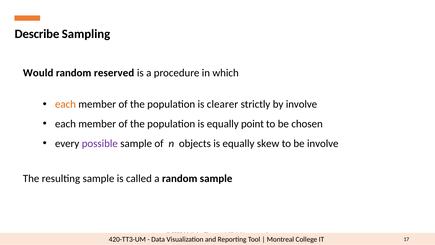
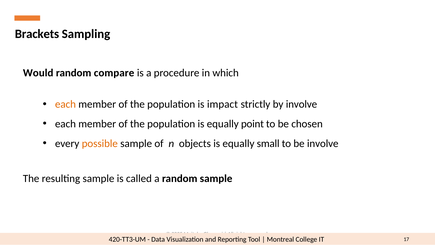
Describe: Describe -> Brackets (37, 34)
random reserved: reserved -> compare (114, 73)
clearer: clearer -> impact (222, 104)
possible colour: purple -> orange (100, 143)
skew: skew -> small (268, 143)
